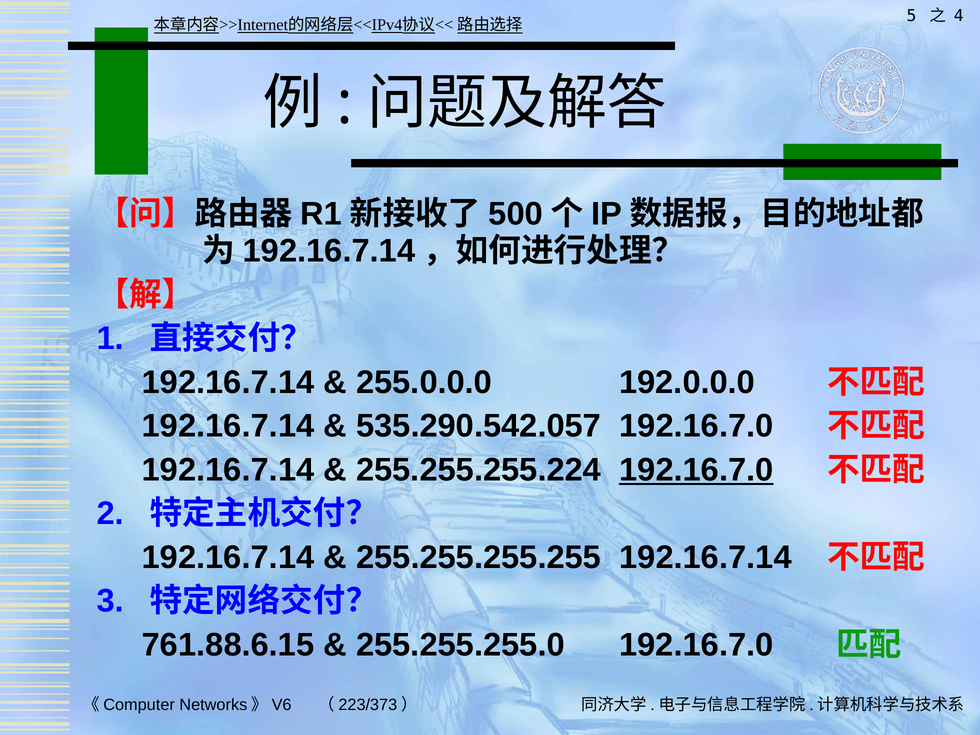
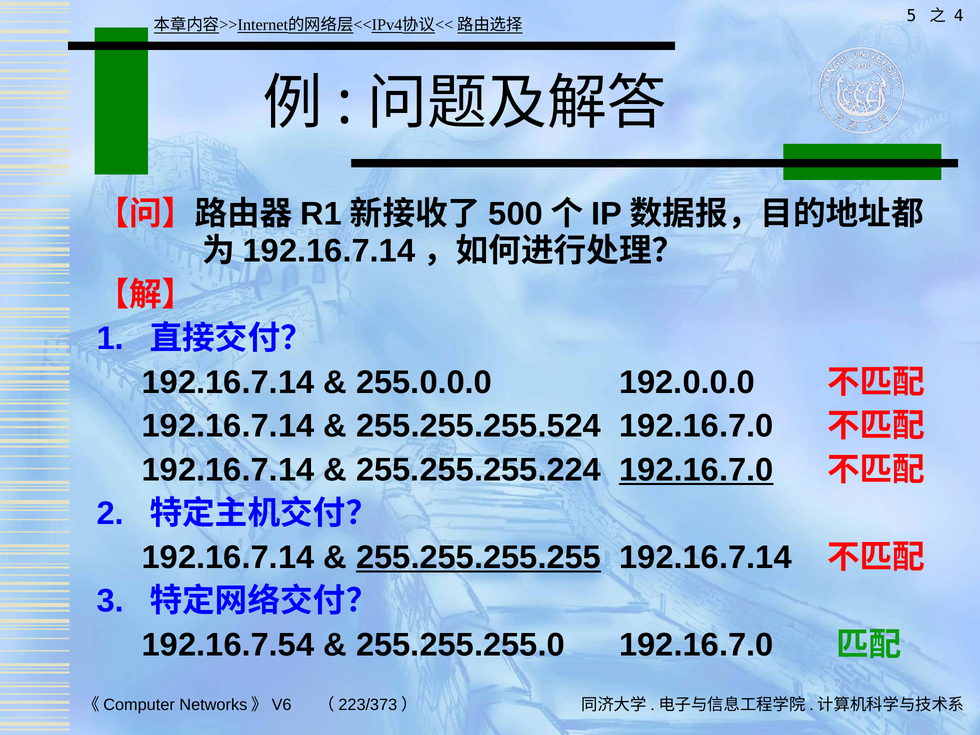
535.290.542.057: 535.290.542.057 -> 255.255.255.524 (479, 426)
255.255.255.255 underline: none -> present (479, 557)
761.88.6.15: 761.88.6.15 -> 192.16.7.54 (228, 645)
